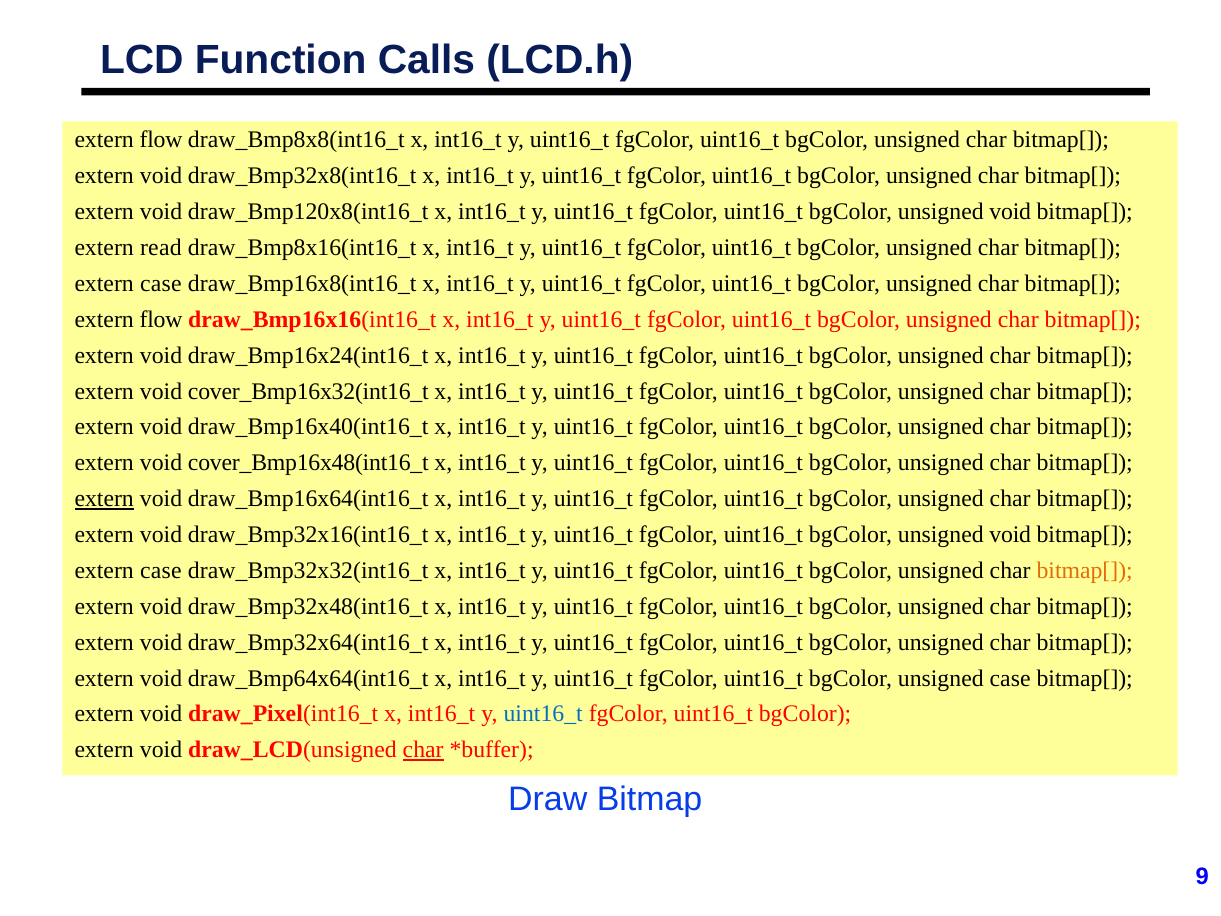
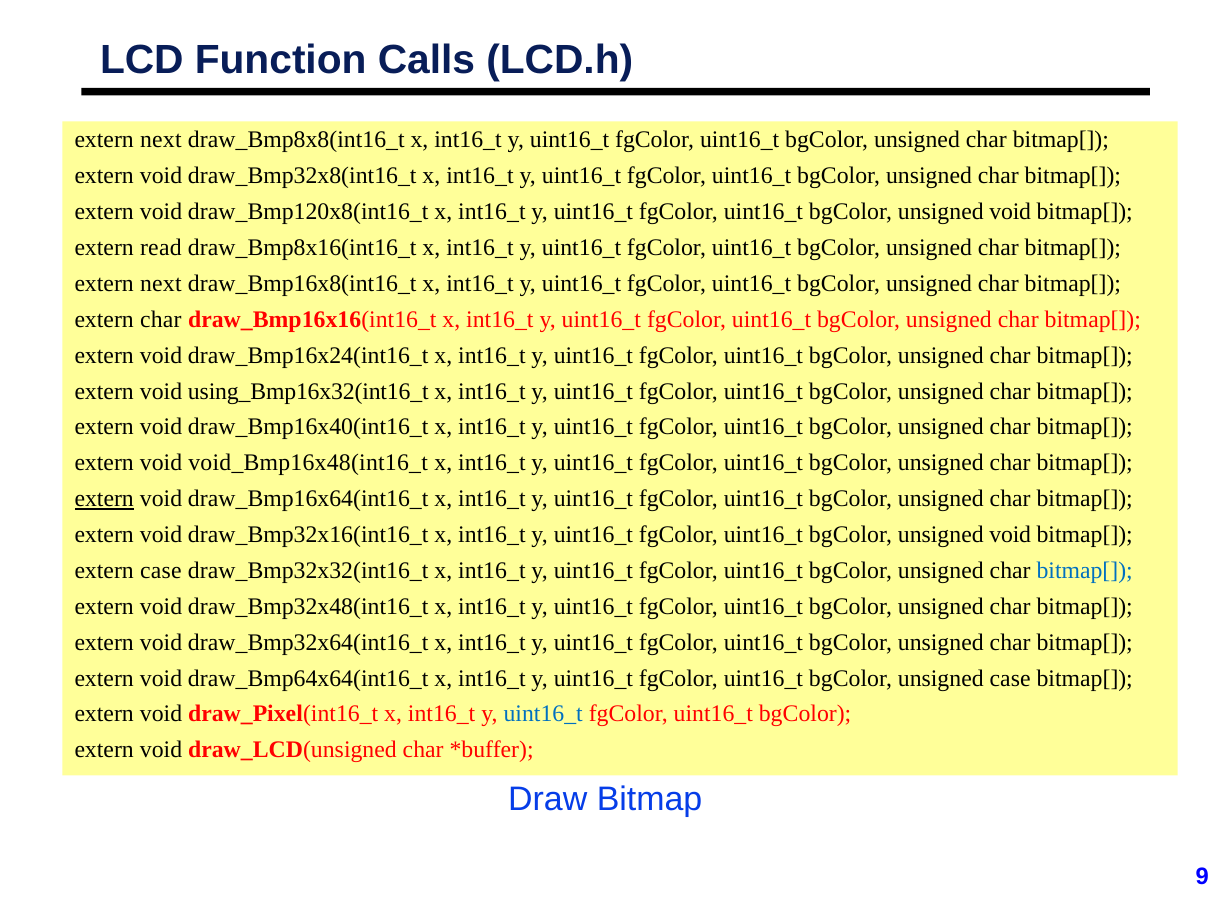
flow: flow -> next (161, 140)
case: case -> next (161, 284)
flow: flow -> char (161, 319)
cover_Bmp16x32(int16_t: cover_Bmp16x32(int16_t -> using_Bmp16x32(int16_t (308, 391)
cover_Bmp16x48(int16_t: cover_Bmp16x48(int16_t -> void_Bmp16x48(int16_t (308, 463)
bitmap[ colour: orange -> blue (1085, 570)
char underline: present -> none (423, 750)
